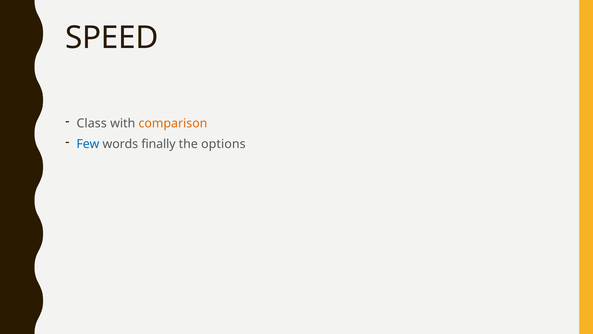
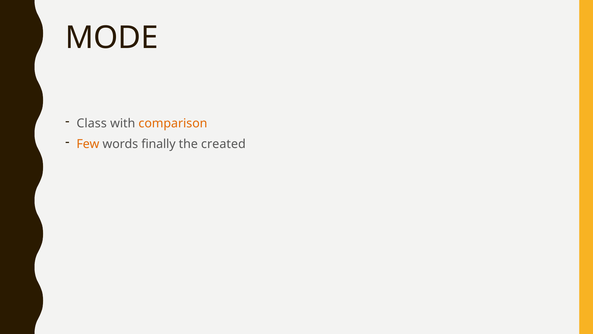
SPEED: SPEED -> MODE (112, 38)
Few colour: blue -> orange (88, 144)
options: options -> created (223, 144)
